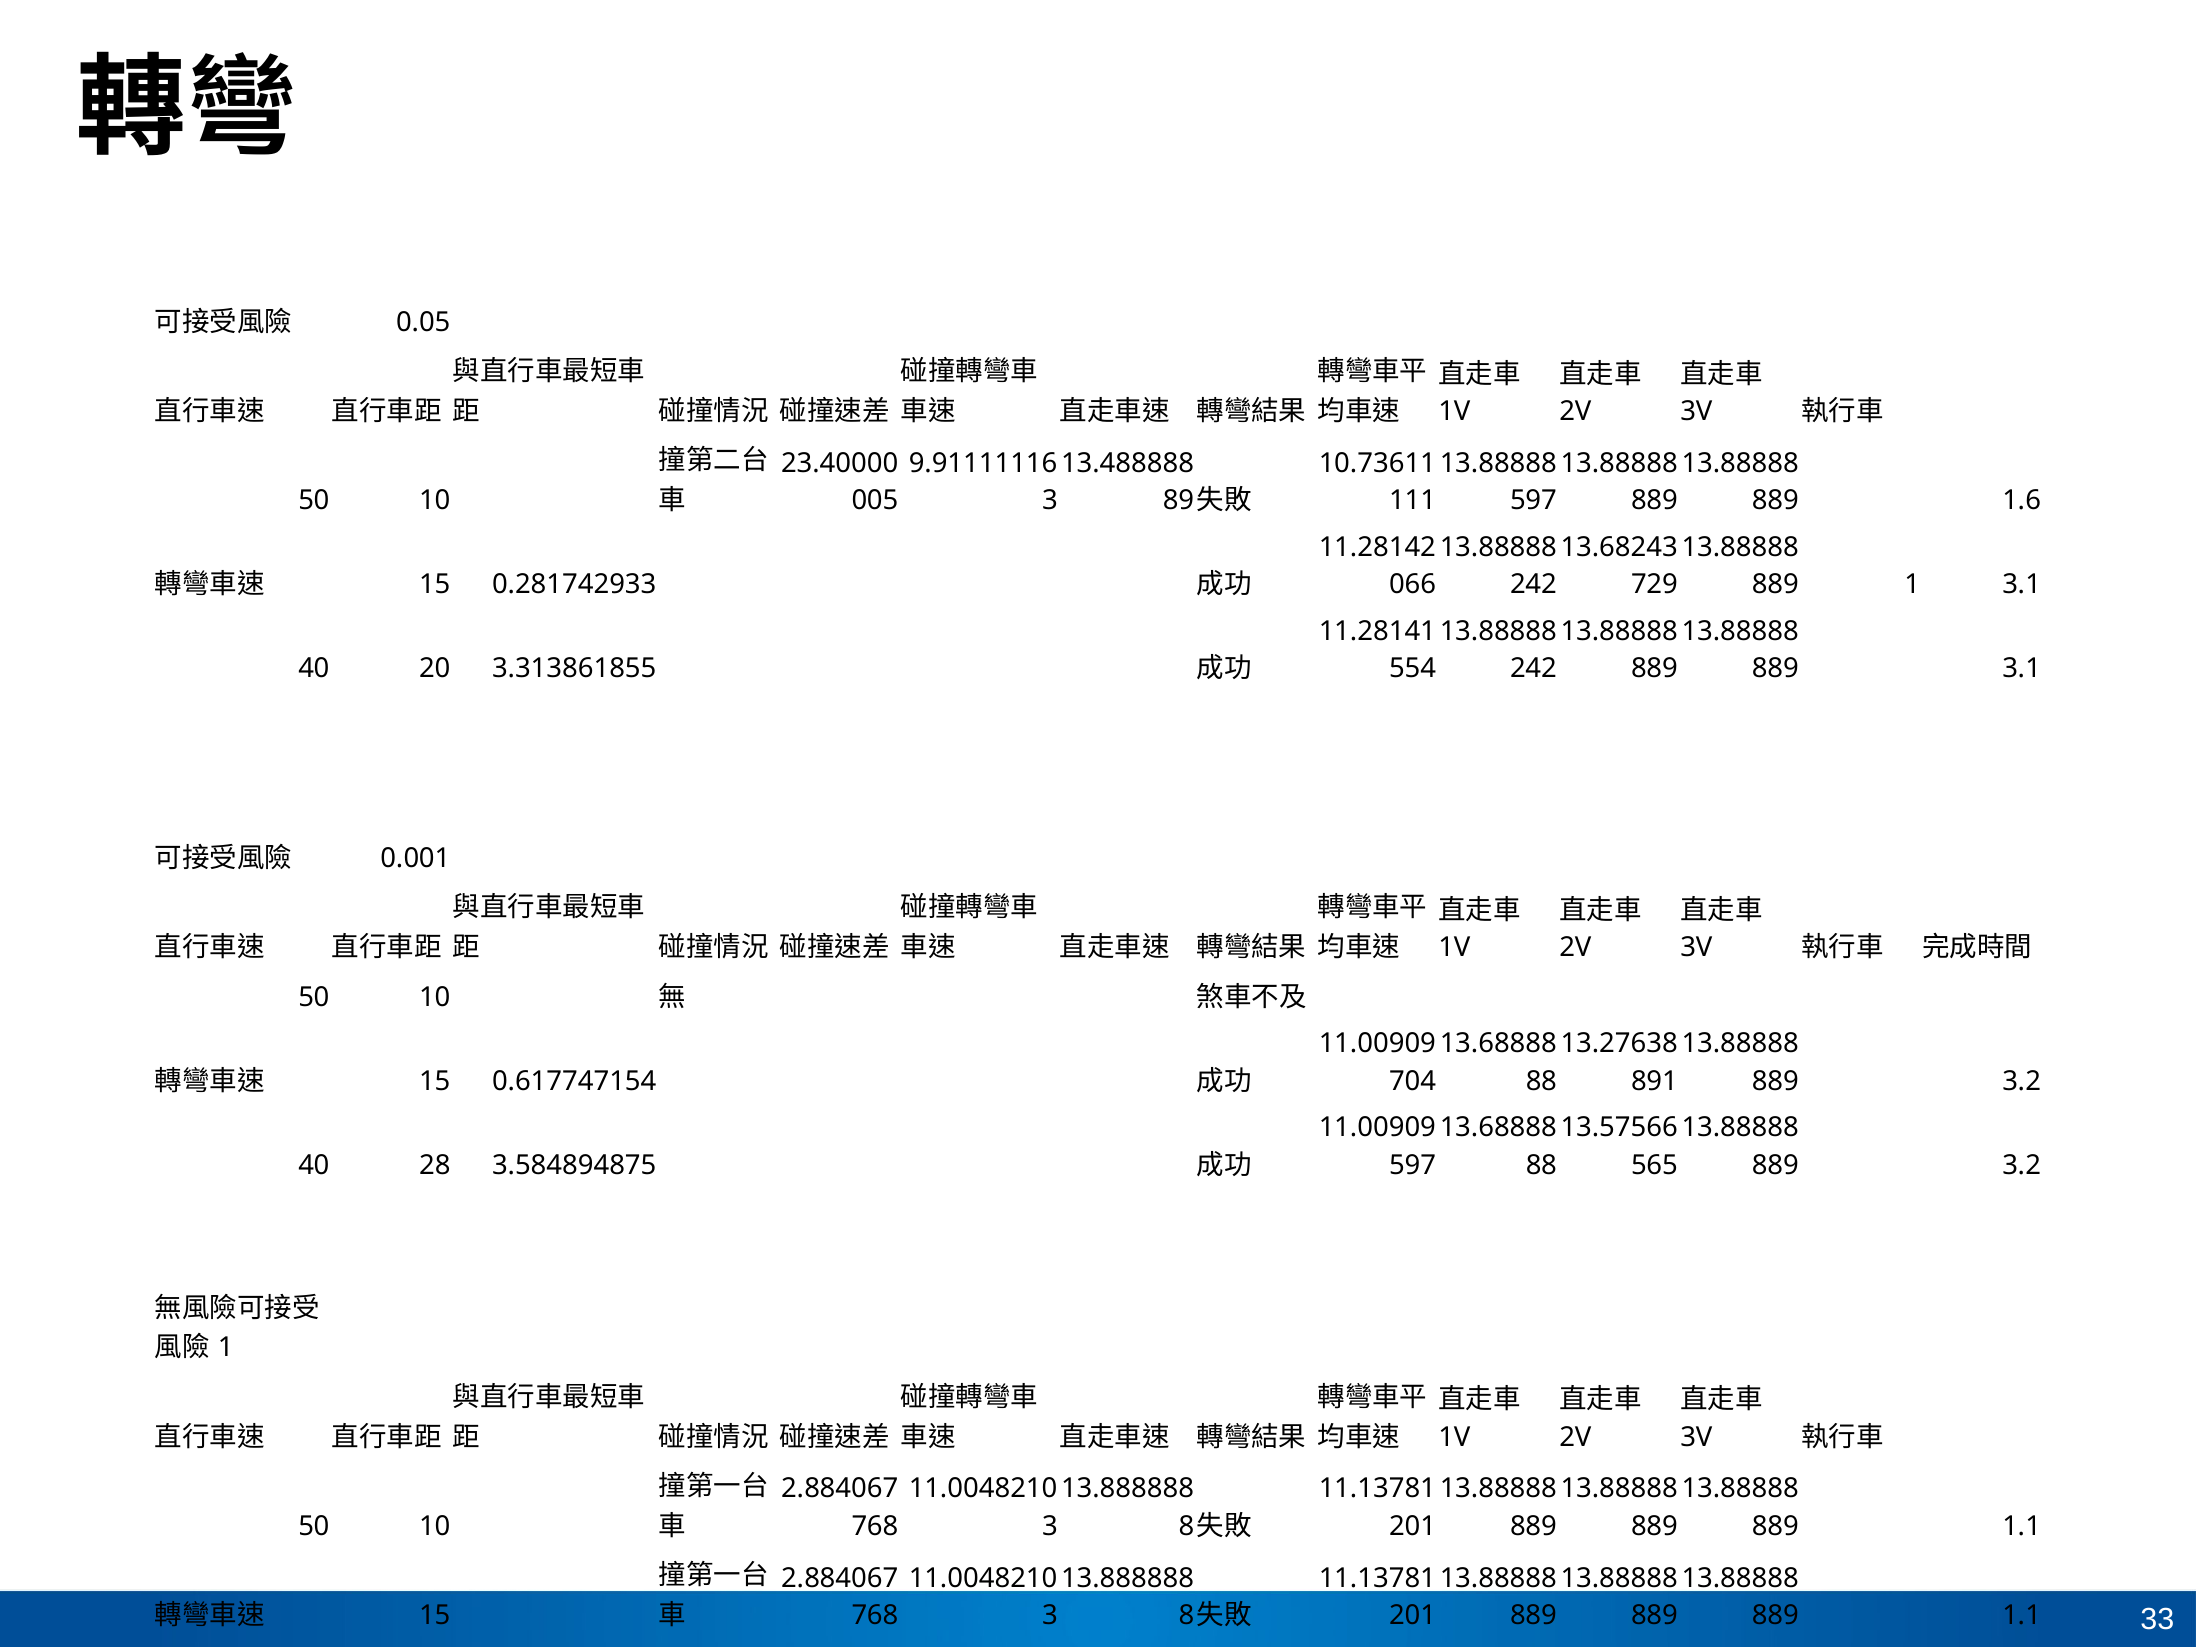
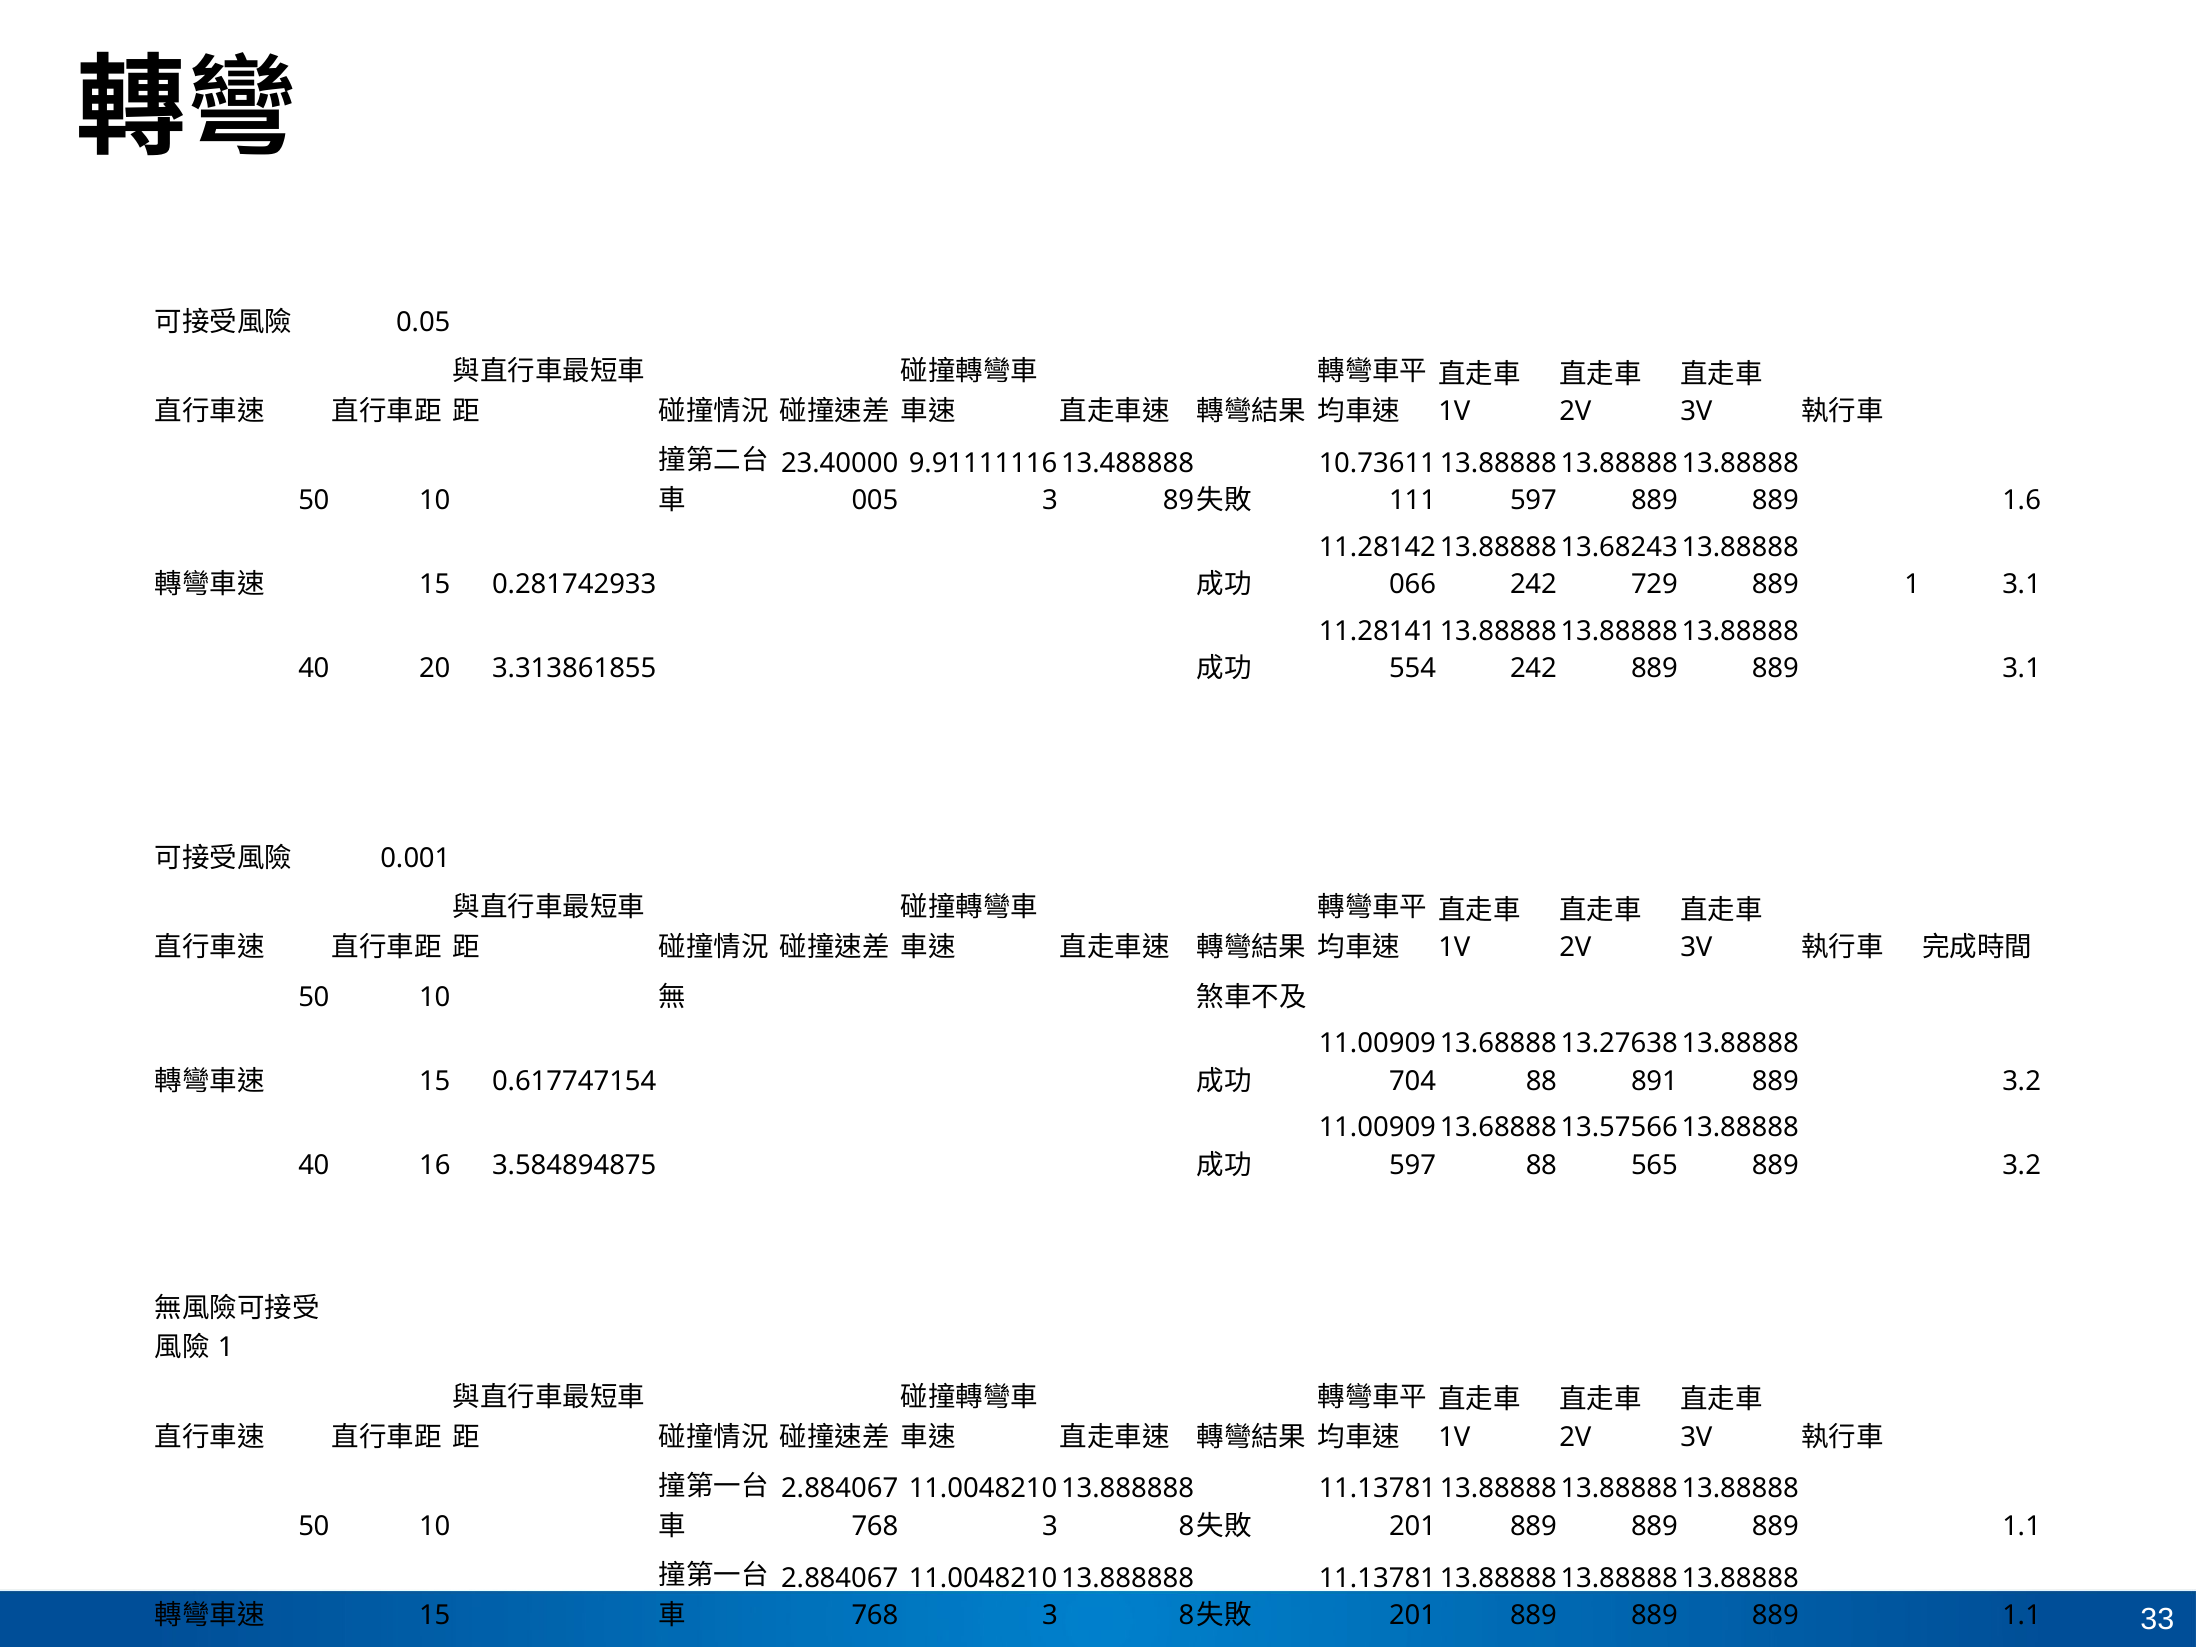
28: 28 -> 16 (435, 1165)
